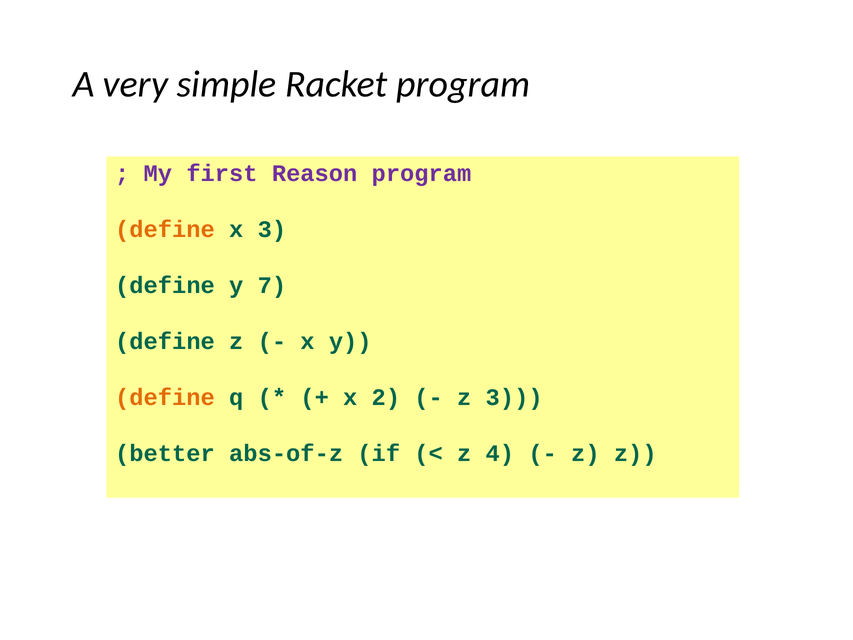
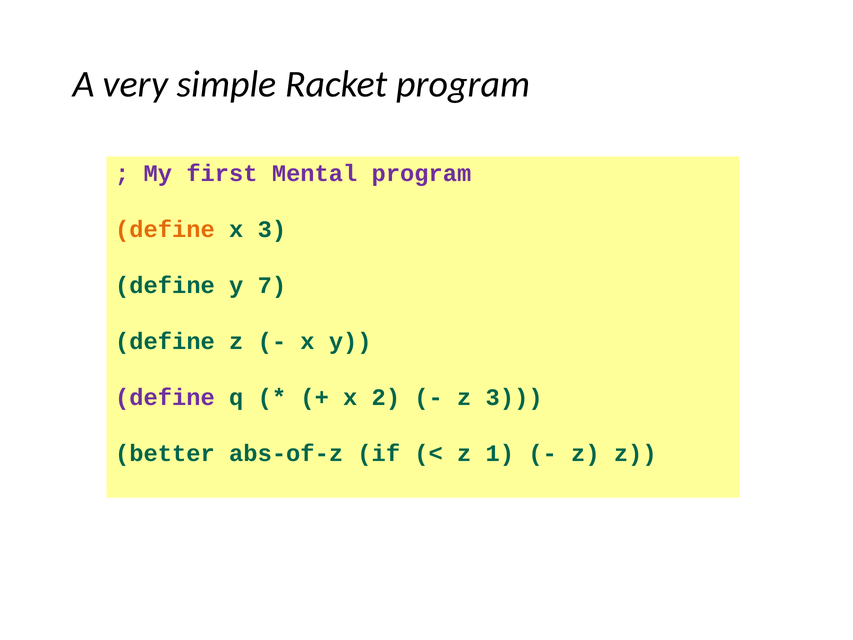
Reason: Reason -> Mental (315, 173)
define colour: orange -> purple (165, 397)
4: 4 -> 1 (500, 453)
